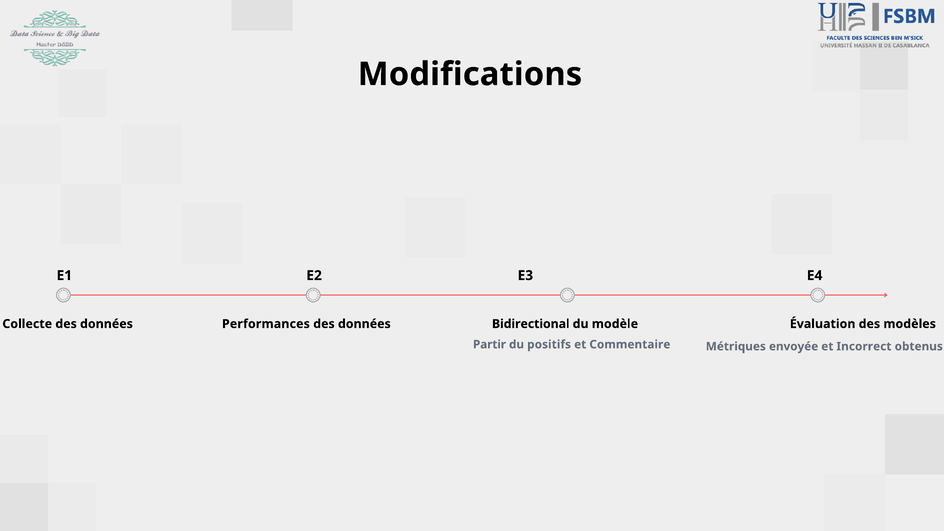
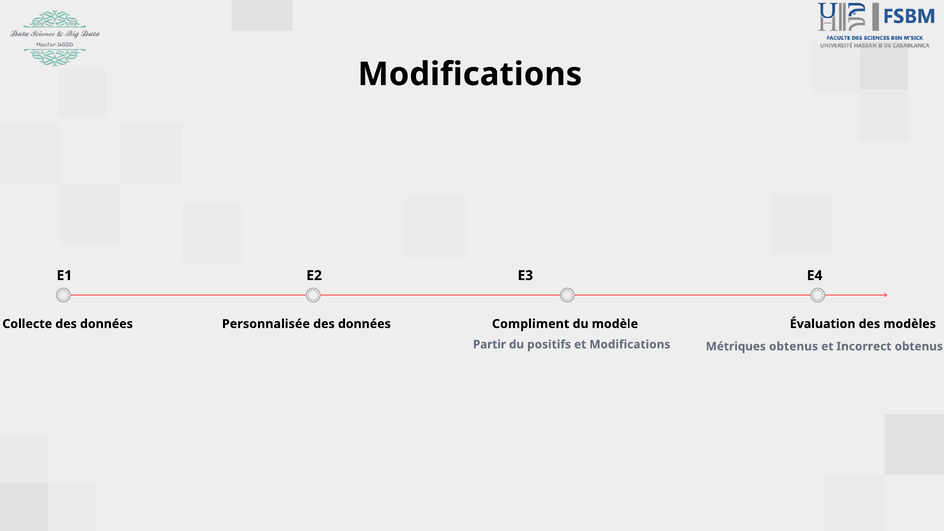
Performances: Performances -> Personnalisée (266, 324)
Bidirectional: Bidirectional -> Compliment (531, 324)
et Commentaire: Commentaire -> Modifications (630, 344)
Métriques envoyée: envoyée -> obtenus (793, 346)
